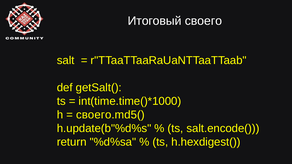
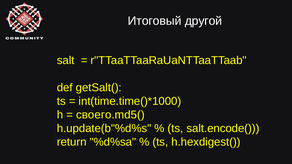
своего: своего -> другой (203, 21)
